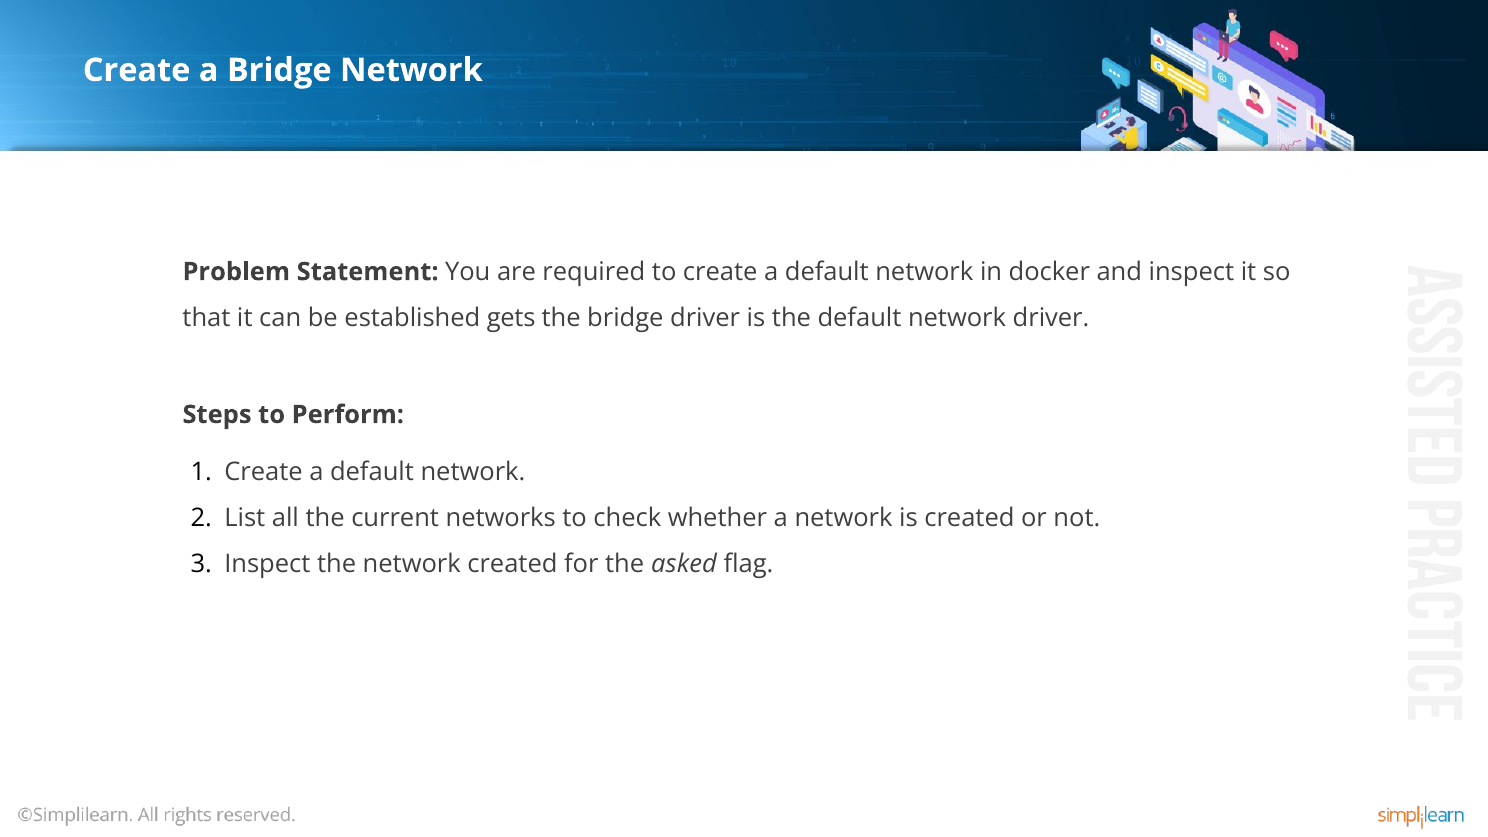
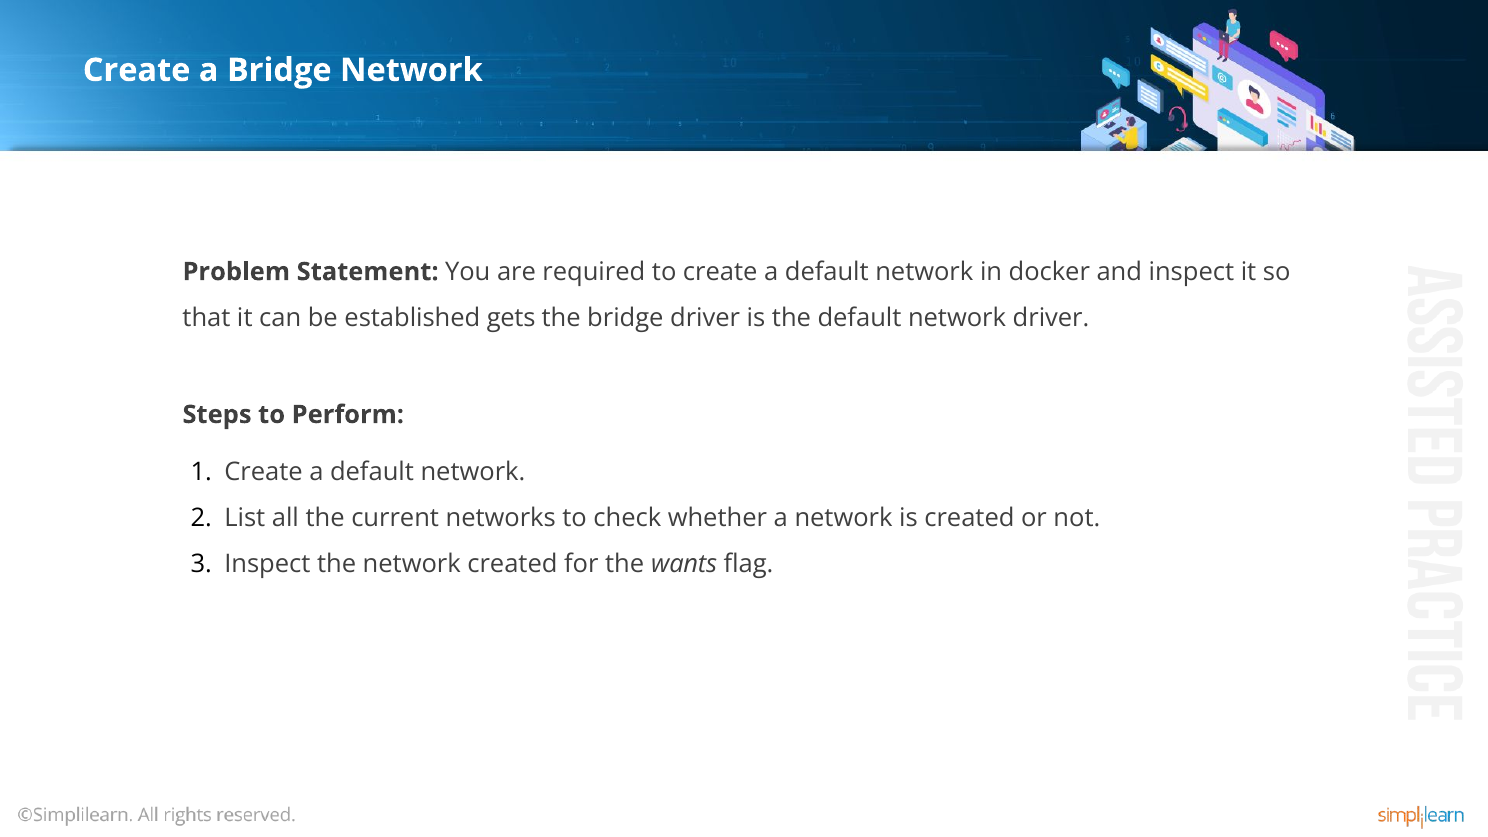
asked: asked -> wants (684, 564)
